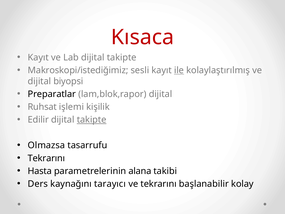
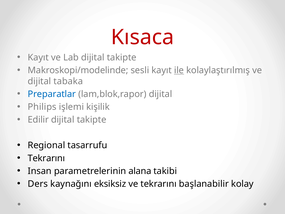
Makroskopi/istediğimiz: Makroskopi/istediğimiz -> Makroskopi/modelinde (78, 70)
biyopsi: biyopsi -> tabaka (68, 81)
Preparatlar colour: black -> blue (52, 94)
Ruhsat: Ruhsat -> Philips (42, 107)
takipte underline: present -> none (92, 120)
Olmazsa: Olmazsa -> Regional (46, 145)
Hasta: Hasta -> Insan (40, 171)
tarayıcı: tarayıcı -> eksiksiz (110, 184)
